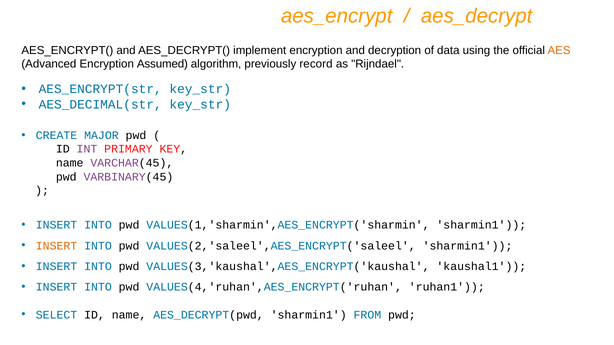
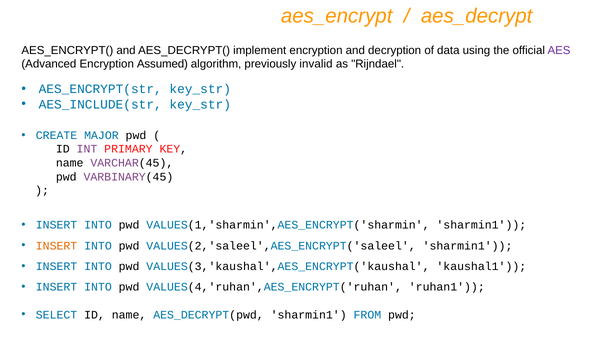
AES colour: orange -> purple (559, 50)
record: record -> invalid (316, 64)
AES_DECIMAL(str: AES_DECIMAL(str -> AES_INCLUDE(str (100, 105)
